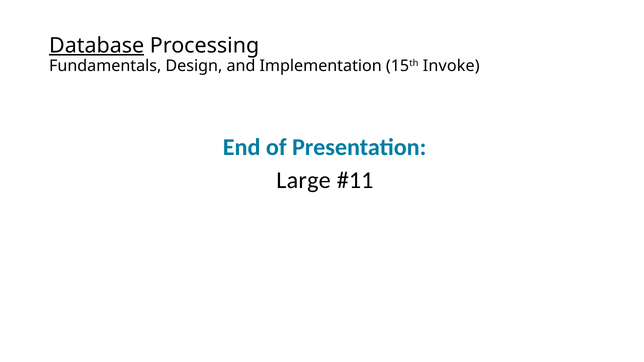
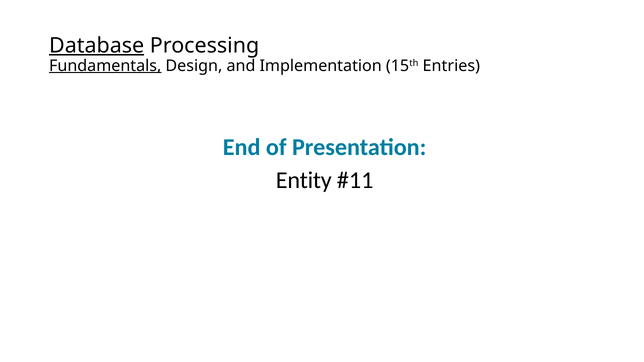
Fundamentals underline: none -> present (105, 66)
Invoke: Invoke -> Entries (451, 66)
Large: Large -> Entity (304, 180)
